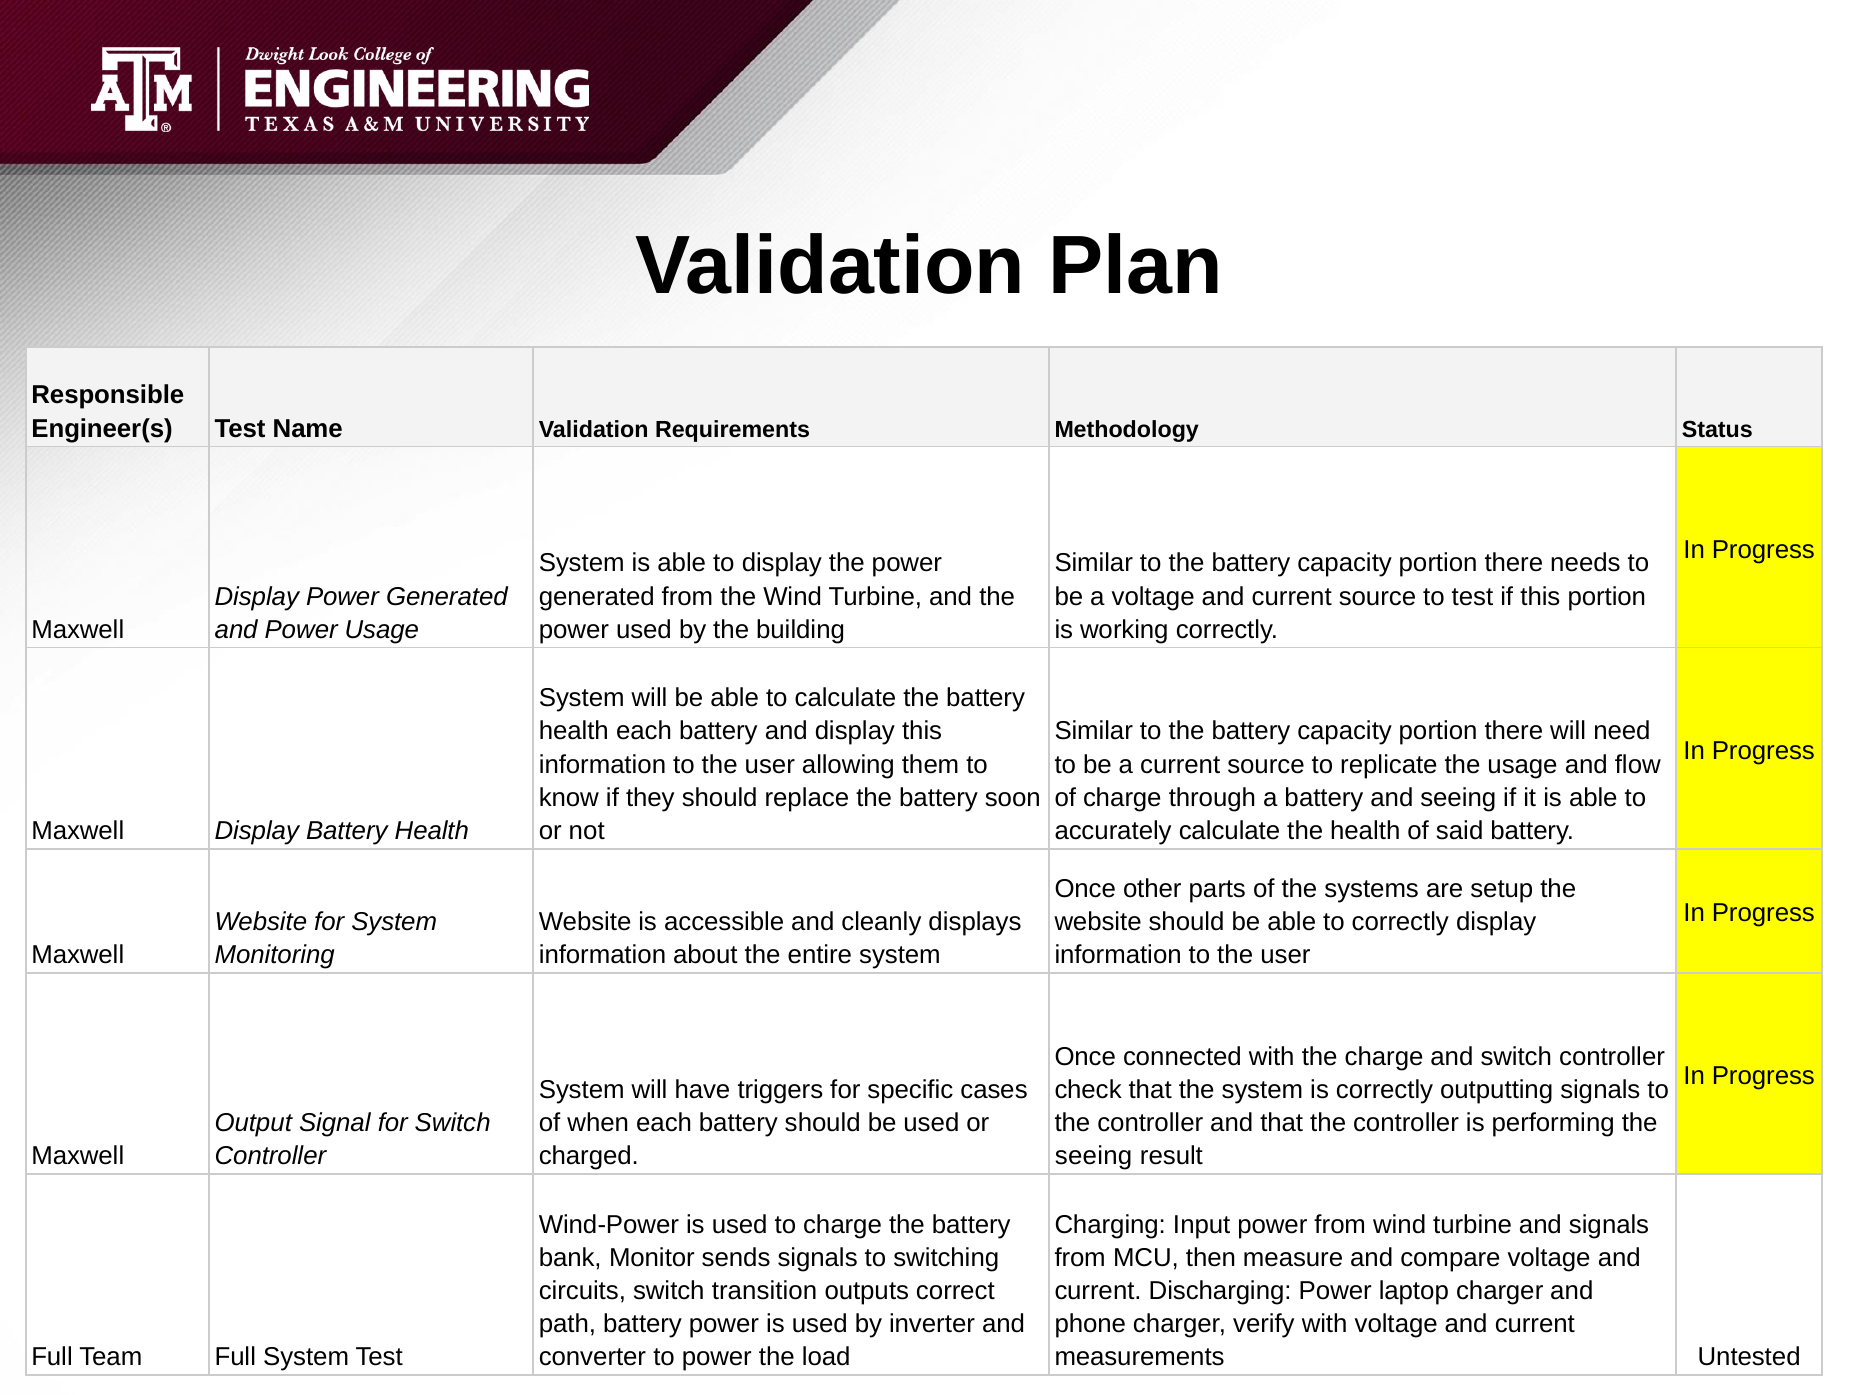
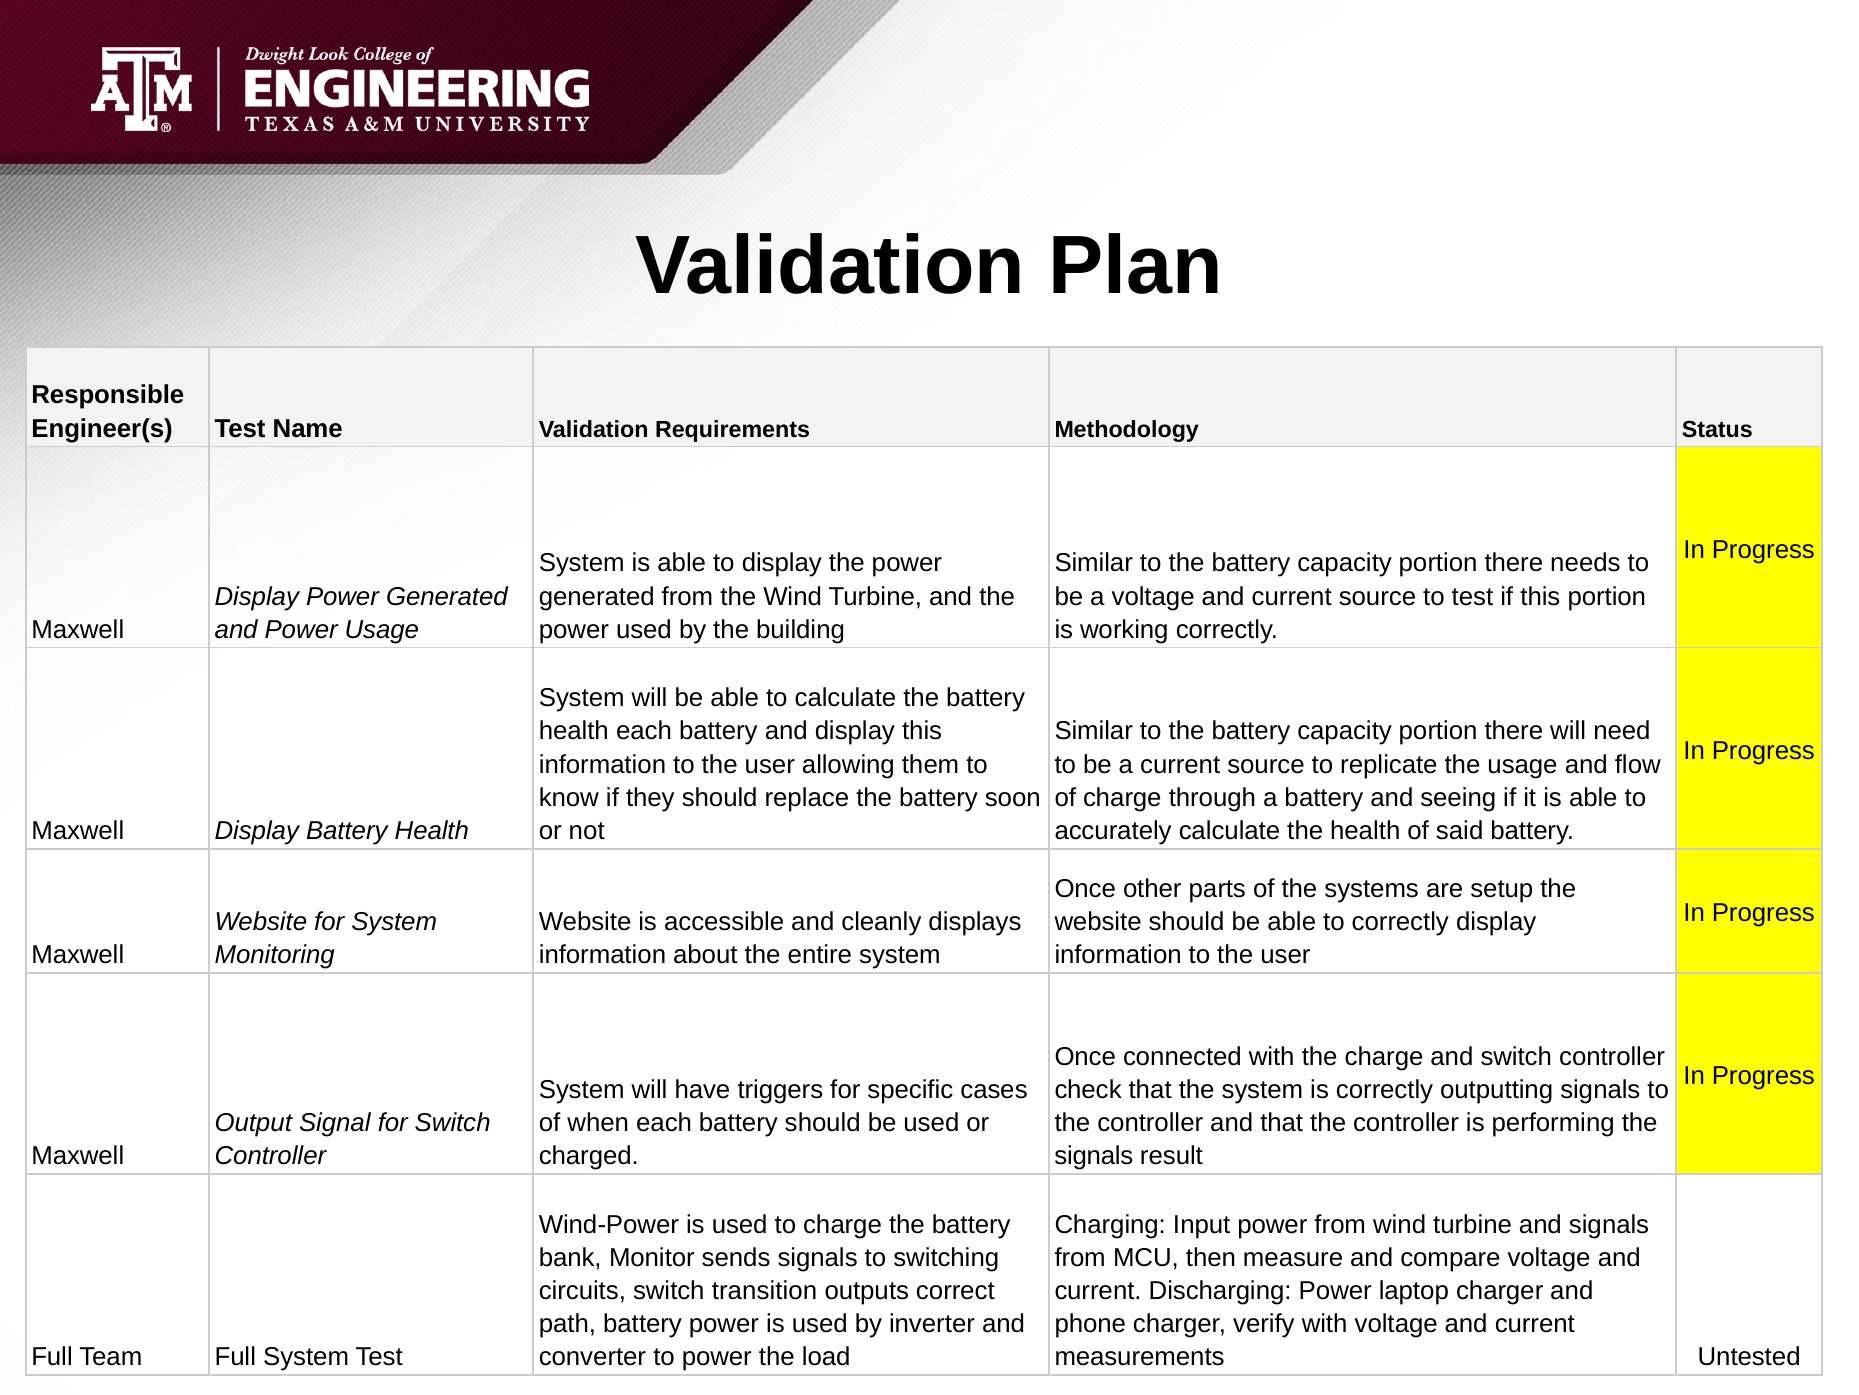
seeing: seeing -> signals (1094, 1156)
